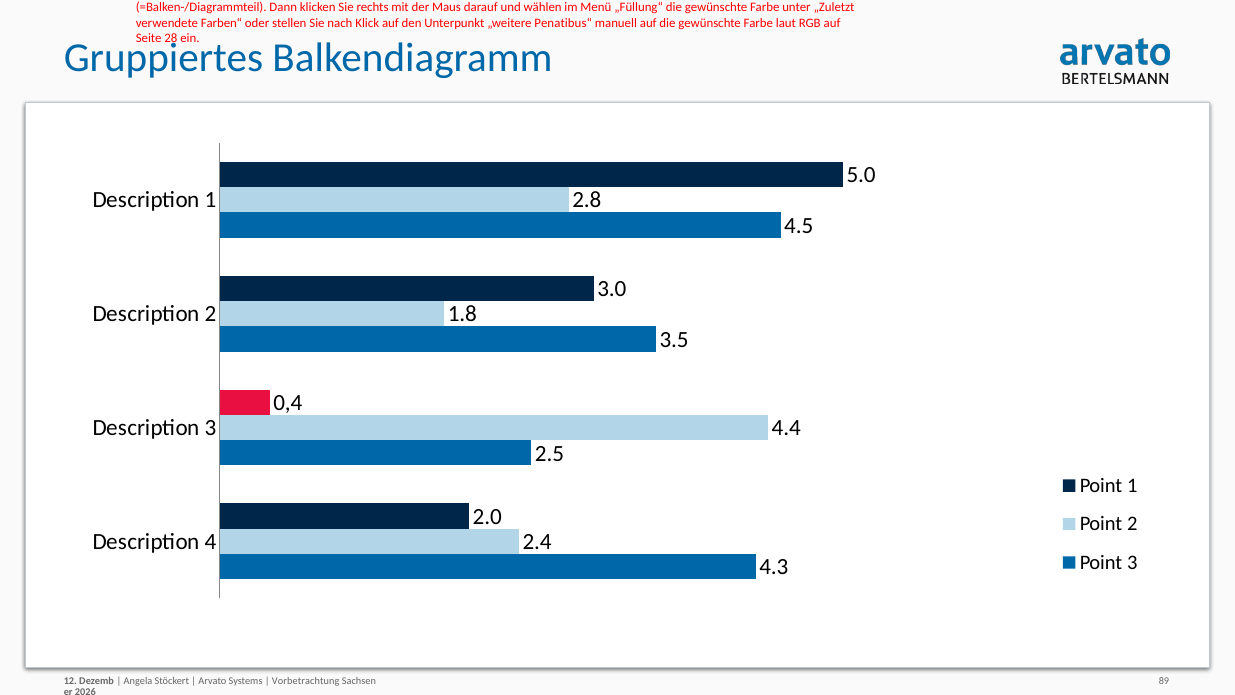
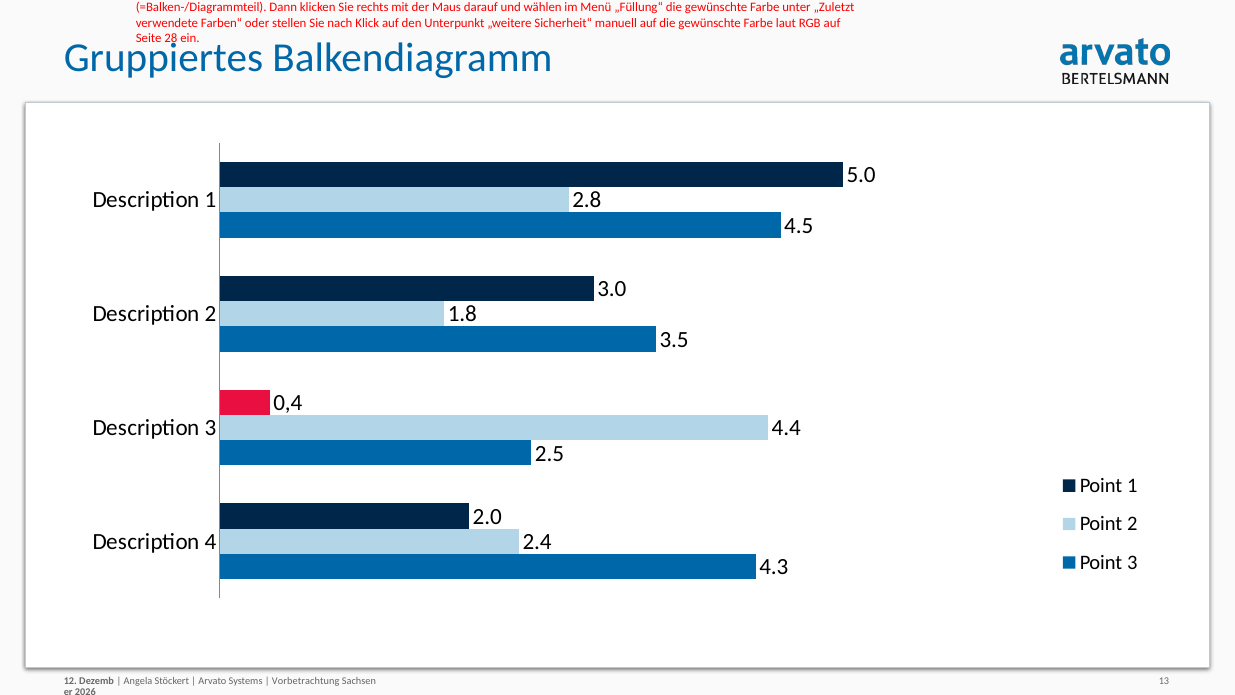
Penatibus“: Penatibus“ -> Sicherheit“ (563, 23)
89: 89 -> 13 (1164, 681)
